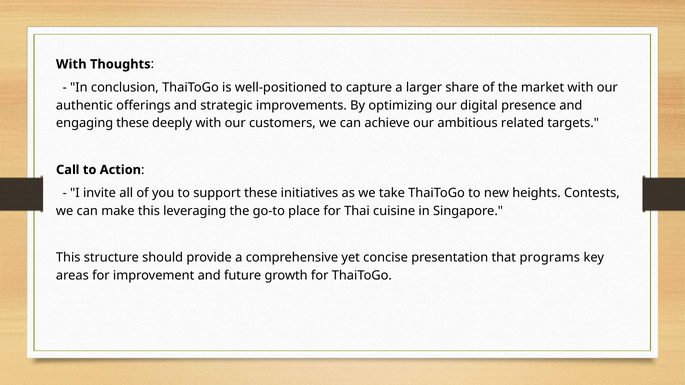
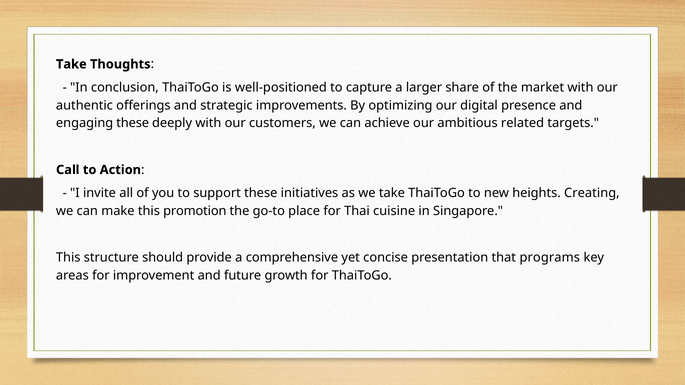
With: With -> Take (71, 64)
Contests: Contests -> Creating (592, 193)
leveraging: leveraging -> promotion (195, 211)
